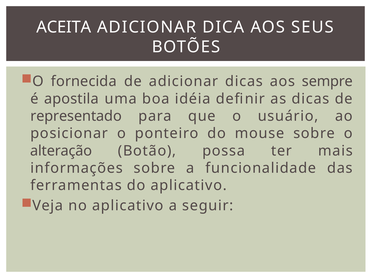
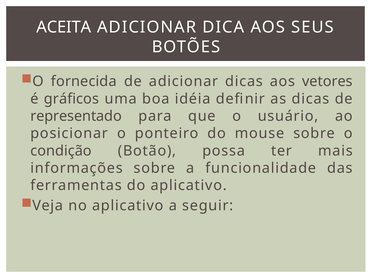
sempre: sempre -> vetores (327, 81)
apostila: apostila -> gráficos (71, 99)
alteração: alteração -> condição (61, 151)
